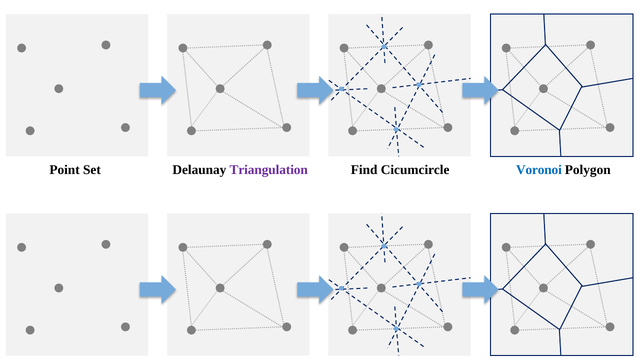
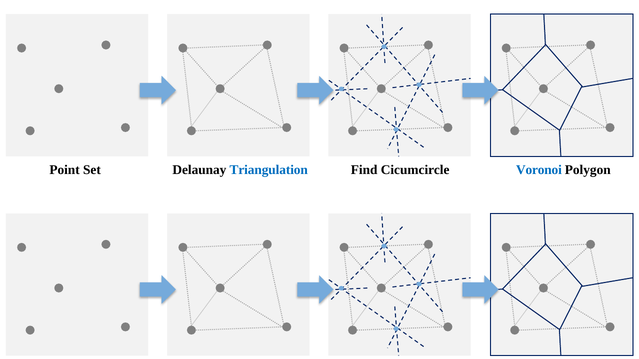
Triangulation colour: purple -> blue (269, 170)
